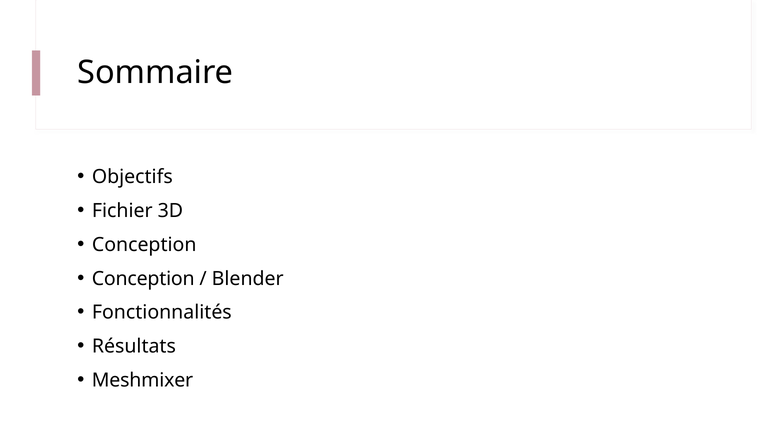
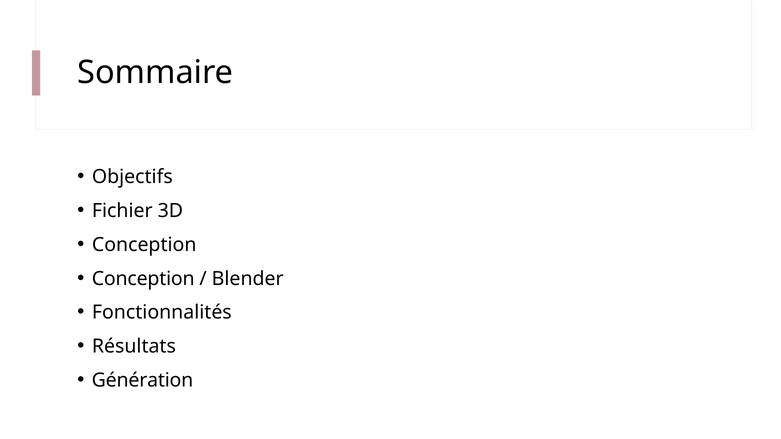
Meshmixer: Meshmixer -> Génération (143, 380)
